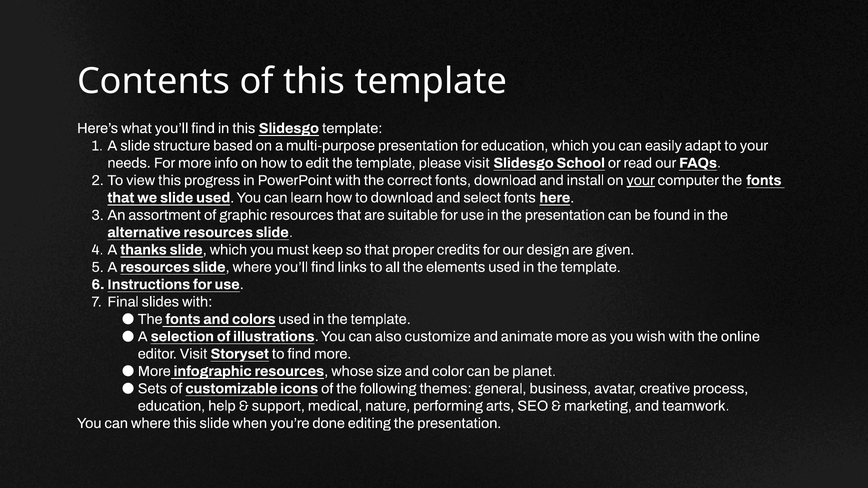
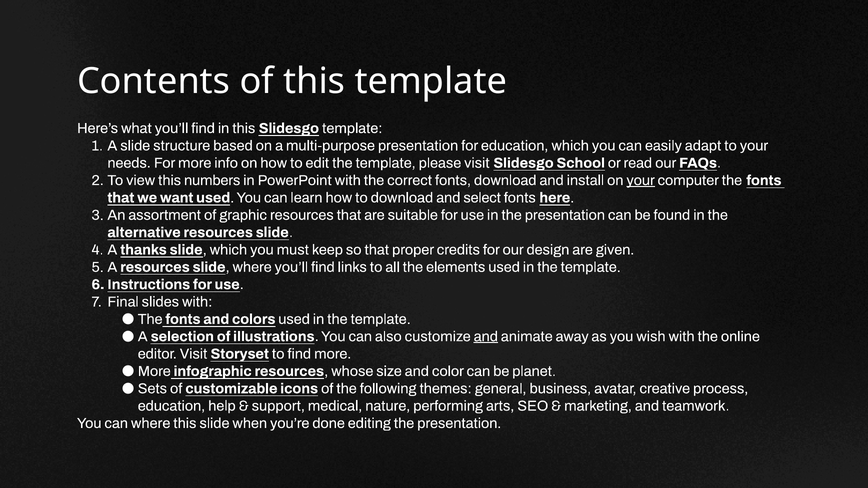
progress: progress -> numbers (212, 180)
we slide: slide -> want (177, 198)
and underline: none -> present (486, 337)
animate more: more -> away (572, 337)
